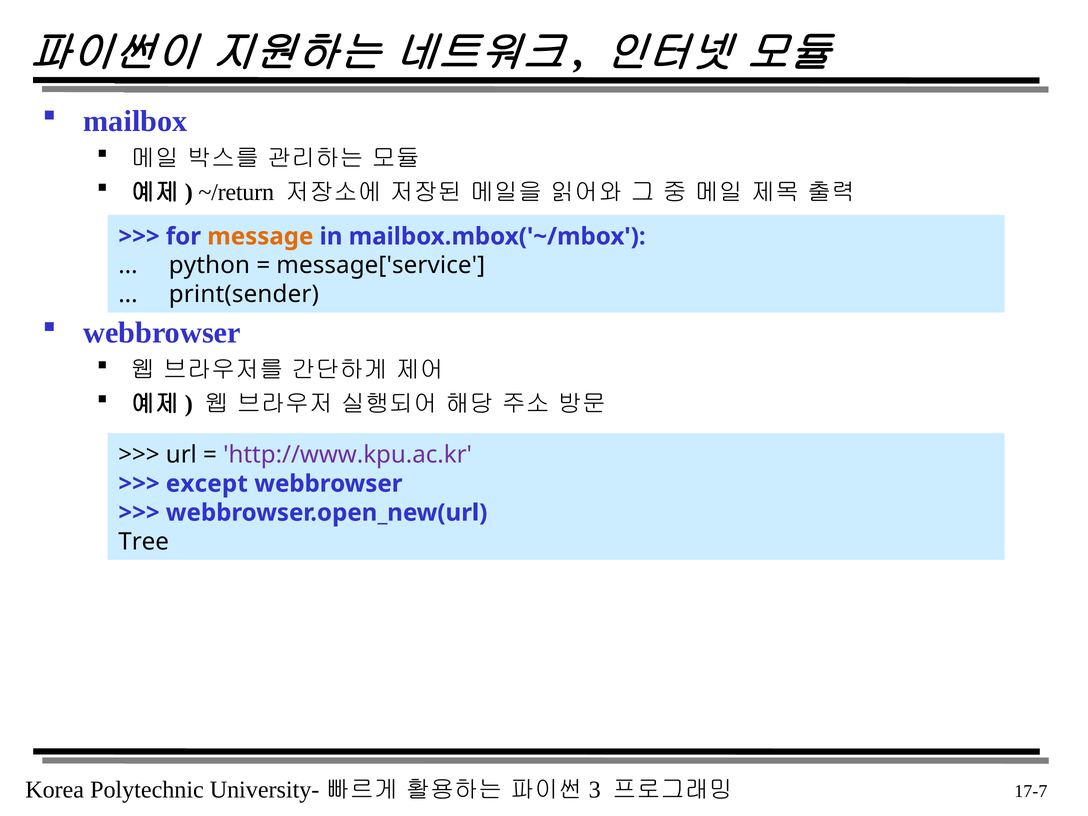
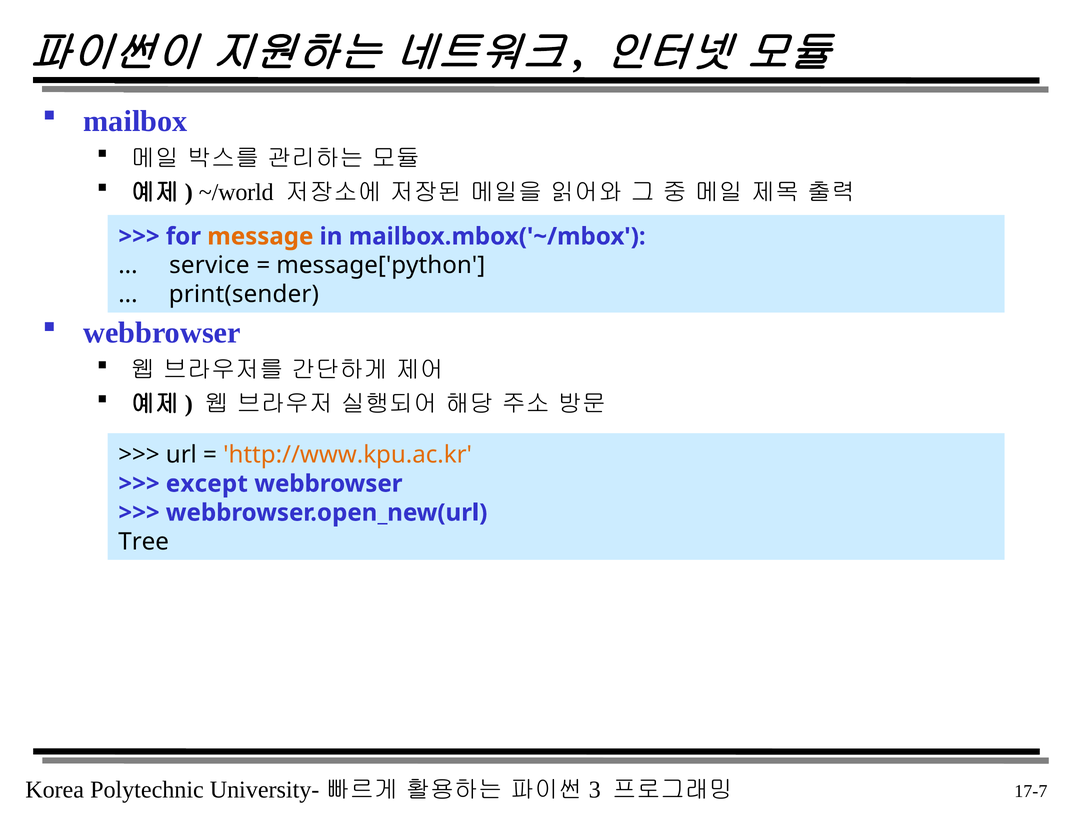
~/return: ~/return -> ~/world (236, 192)
python: python -> service (209, 265)
message['service: message['service -> message['python (381, 265)
http://www.kpu.ac.kr colour: purple -> orange (348, 455)
